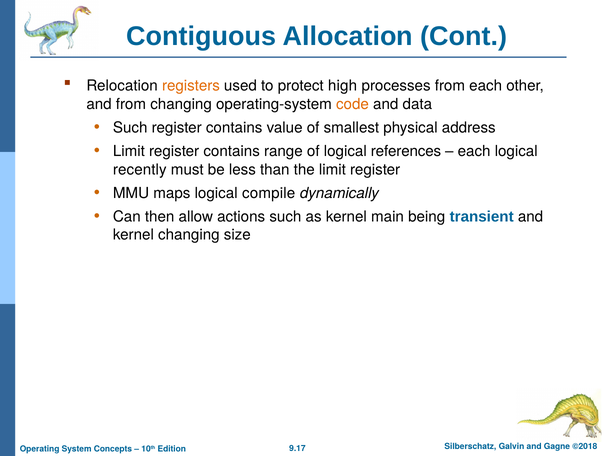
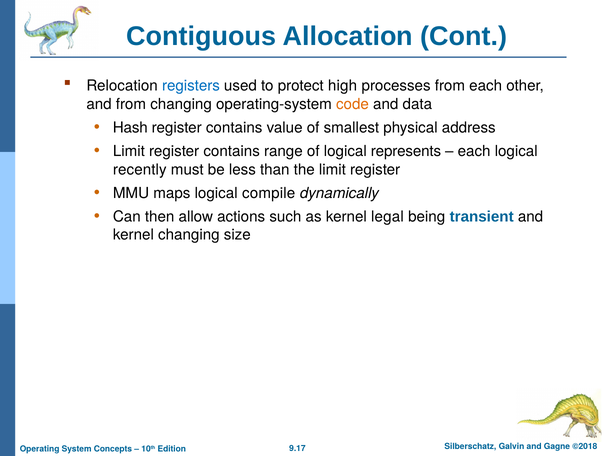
registers colour: orange -> blue (191, 86)
Such: Such -> Hash (130, 128)
references: references -> represents (406, 151)
main: main -> legal (387, 216)
